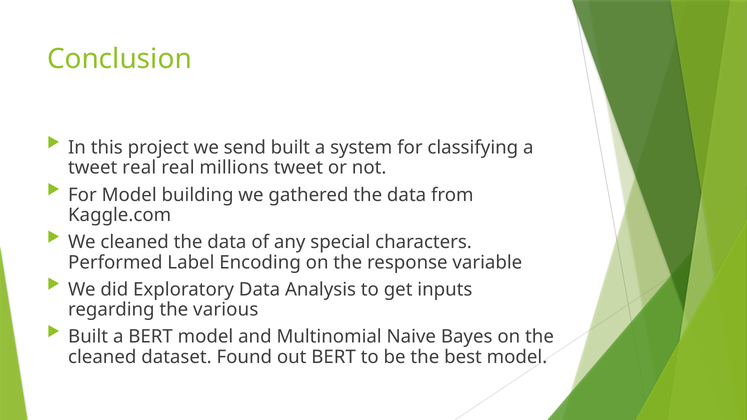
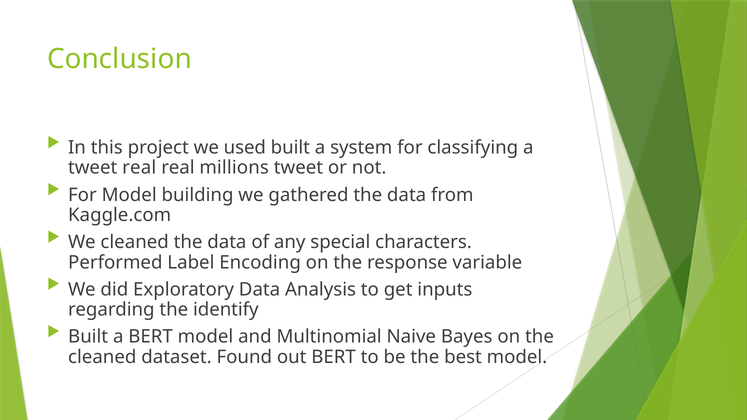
send: send -> used (245, 148)
various: various -> identify (226, 310)
